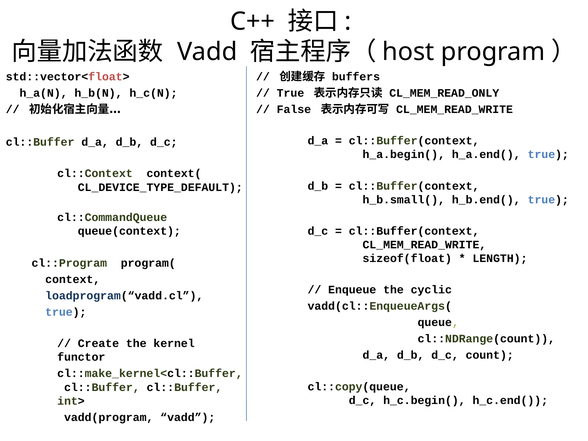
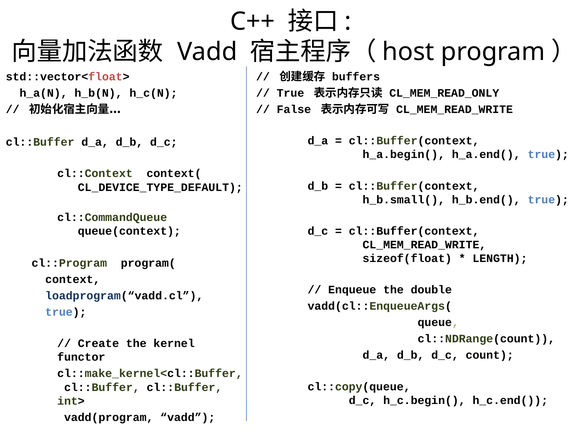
cyclic: cyclic -> double (431, 290)
